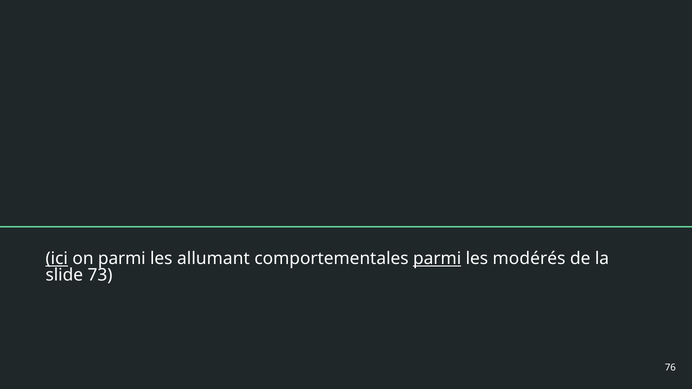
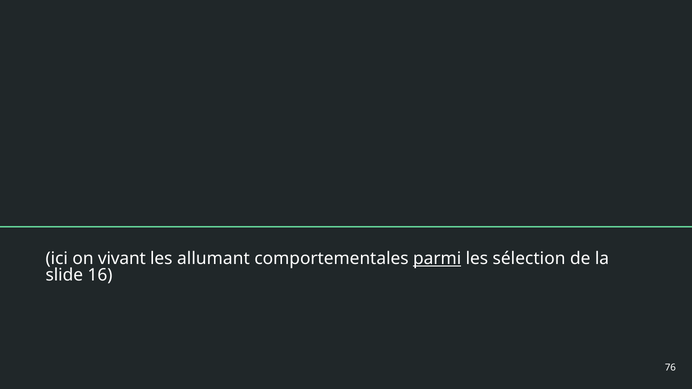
ici underline: present -> none (57, 259)
on parmi: parmi -> vivant (122, 259)
modérés: modérés -> sélection (529, 259)
73: 73 -> 16 (100, 275)
